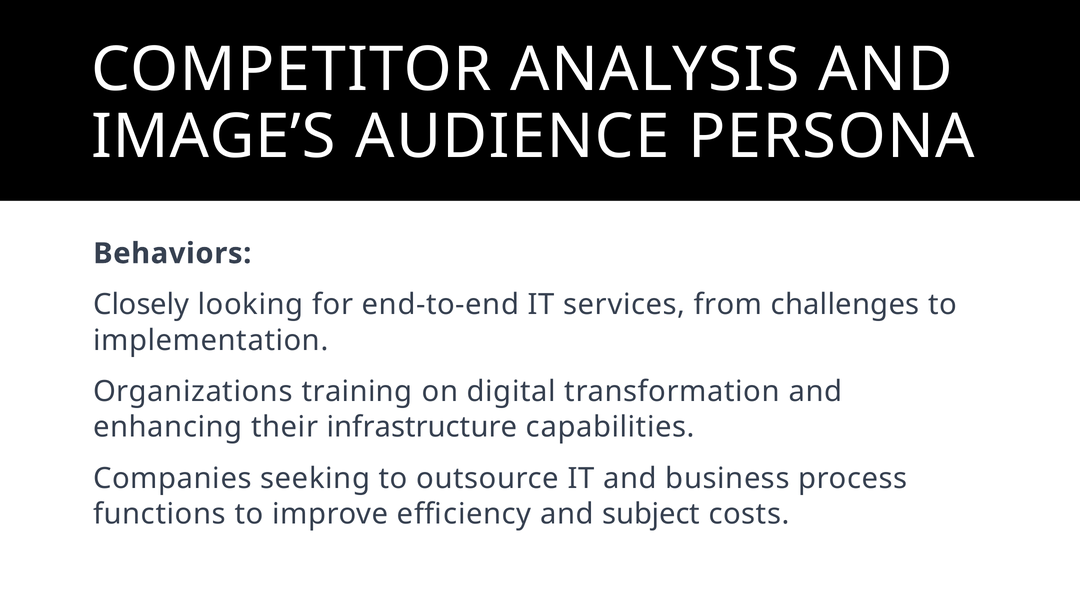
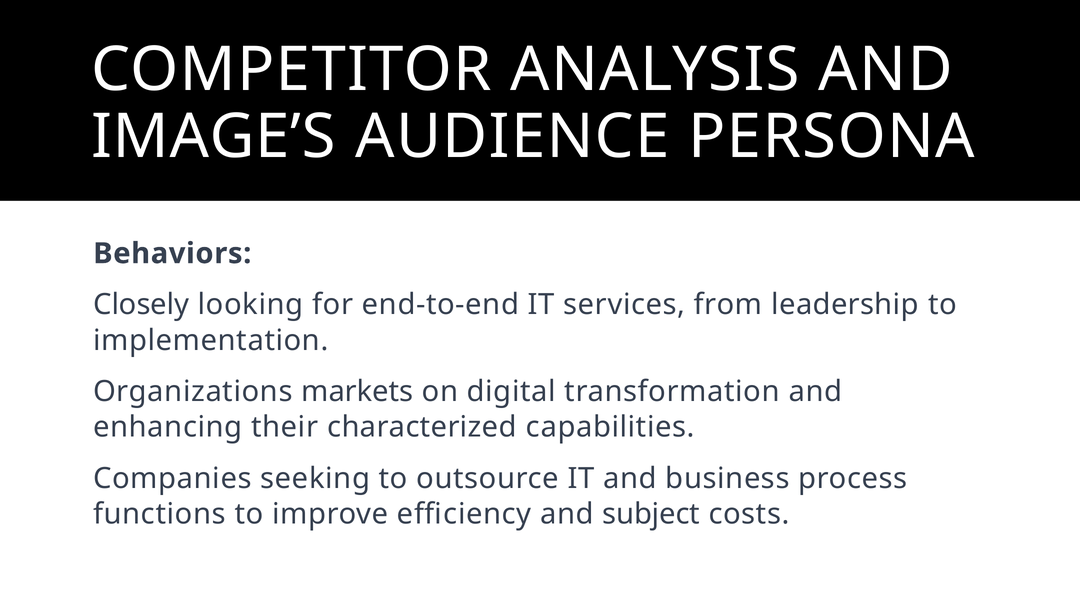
challenges: challenges -> leadership (845, 305)
training: training -> markets (357, 391)
infrastructure: infrastructure -> characterized (422, 427)
